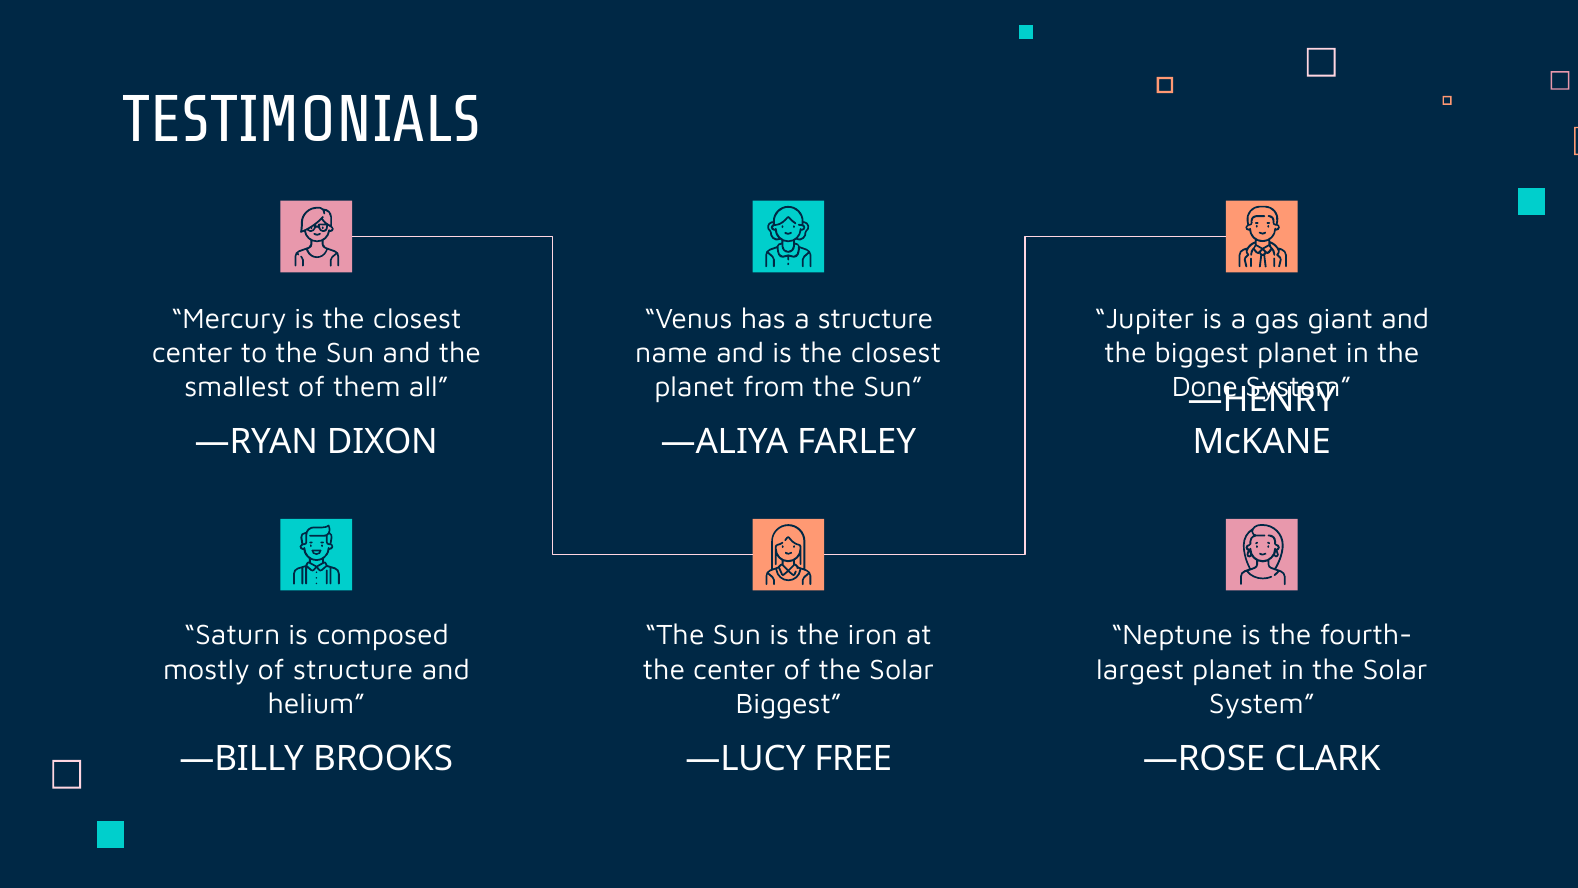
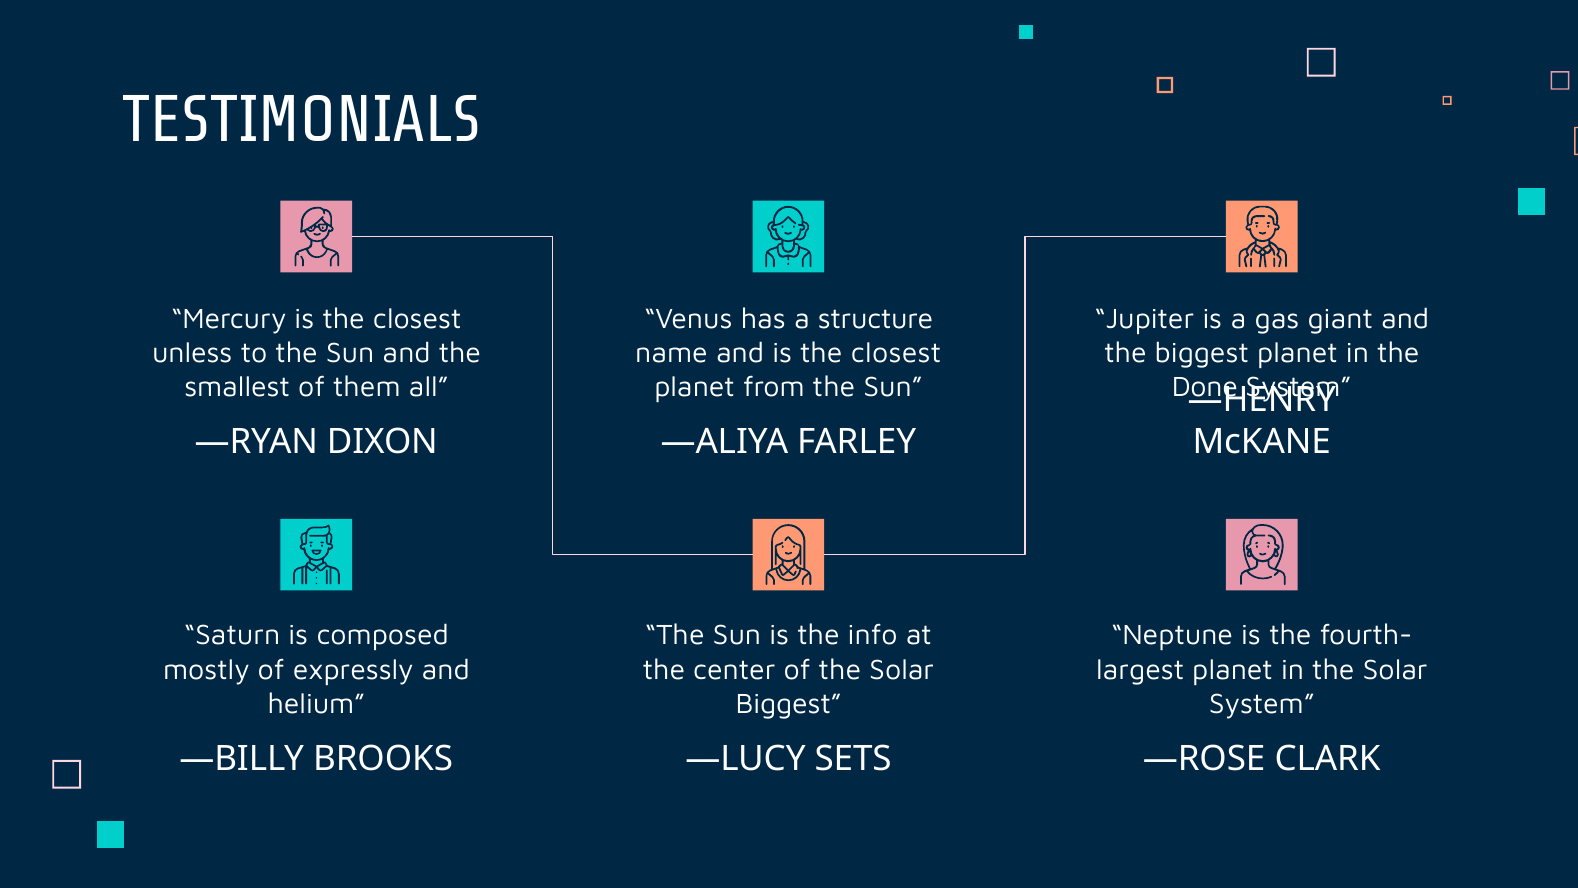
center: center -> unless (192, 353)
iron: iron -> info (873, 635)
of structure: structure -> expressly (353, 670)
FREE: FREE -> SETS (853, 758)
